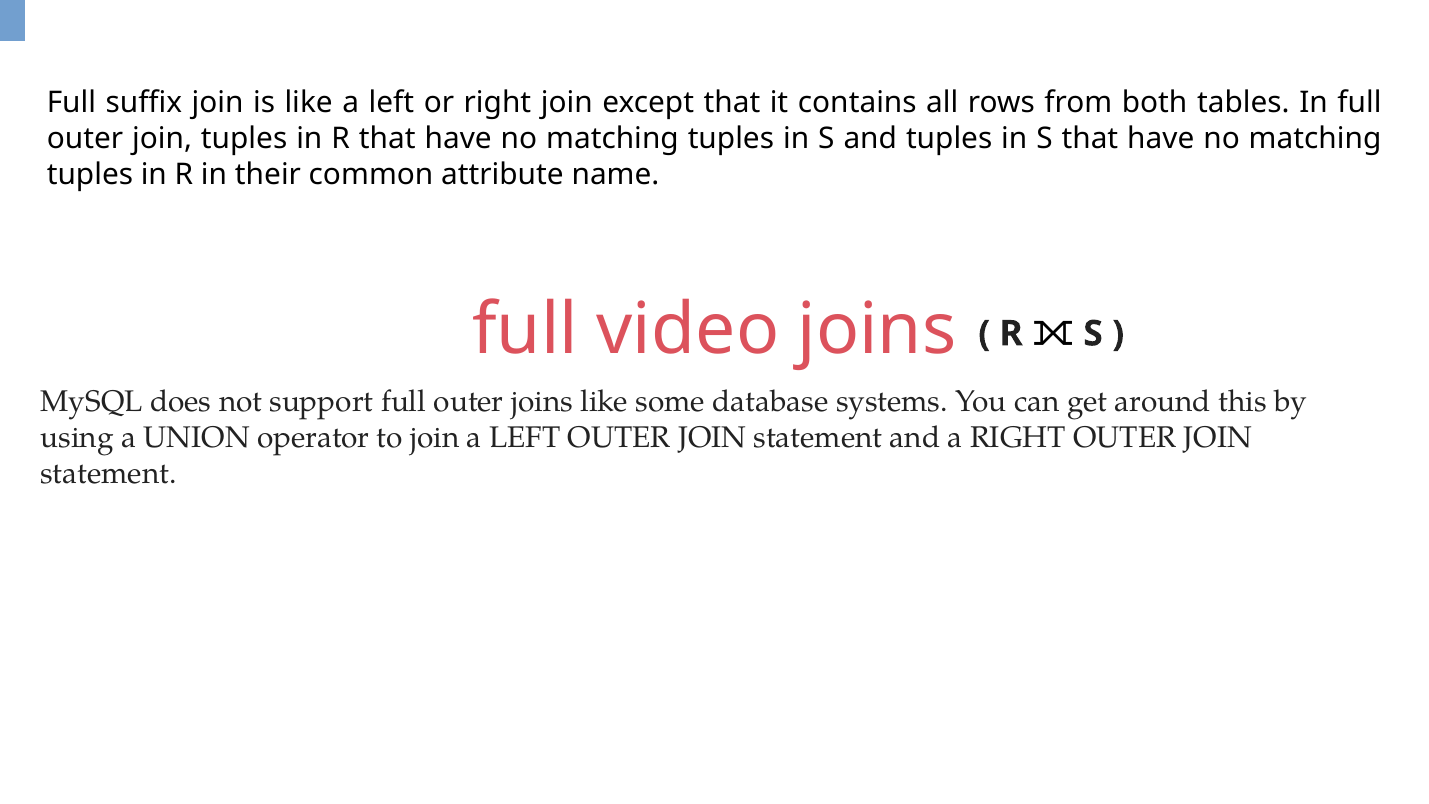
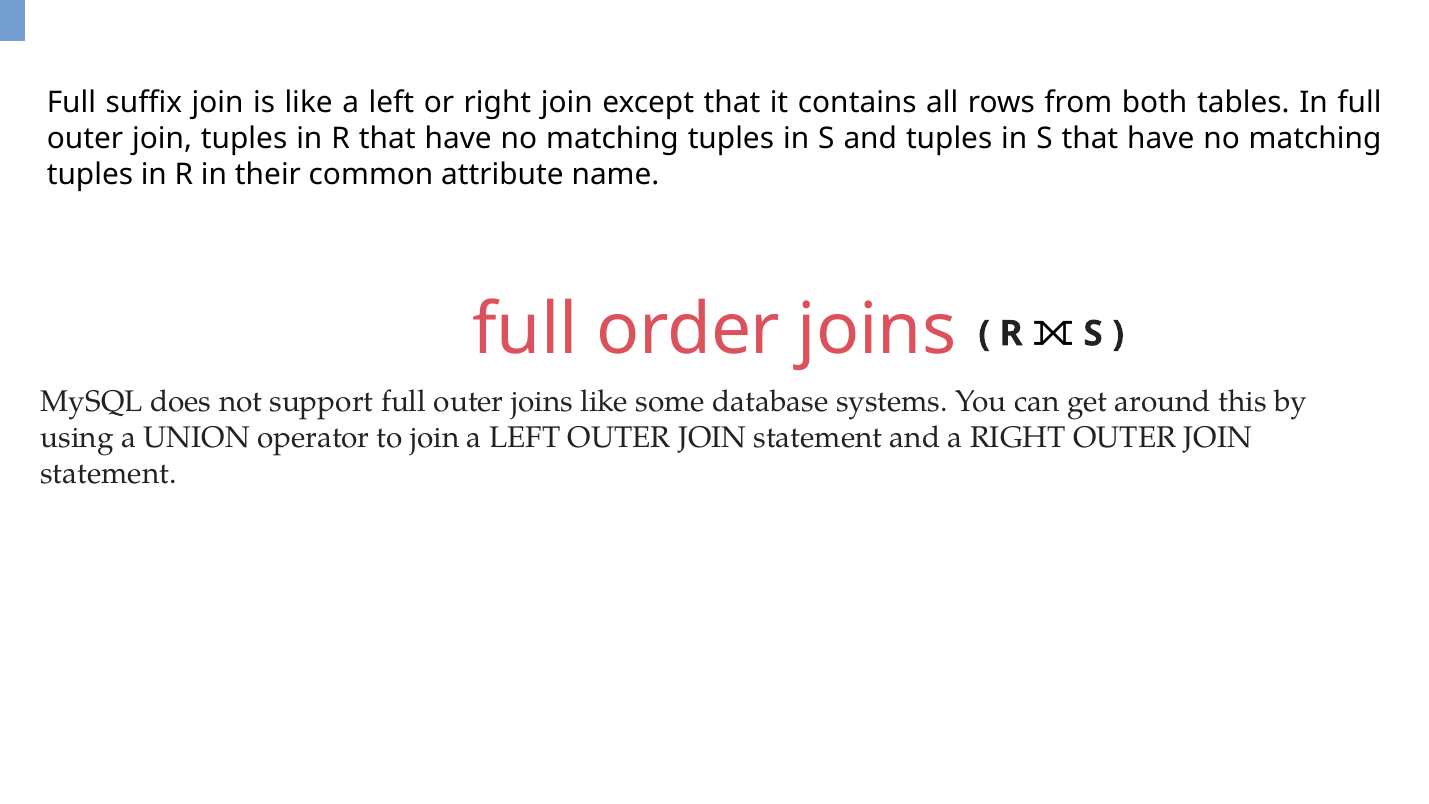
video: video -> order (688, 330)
